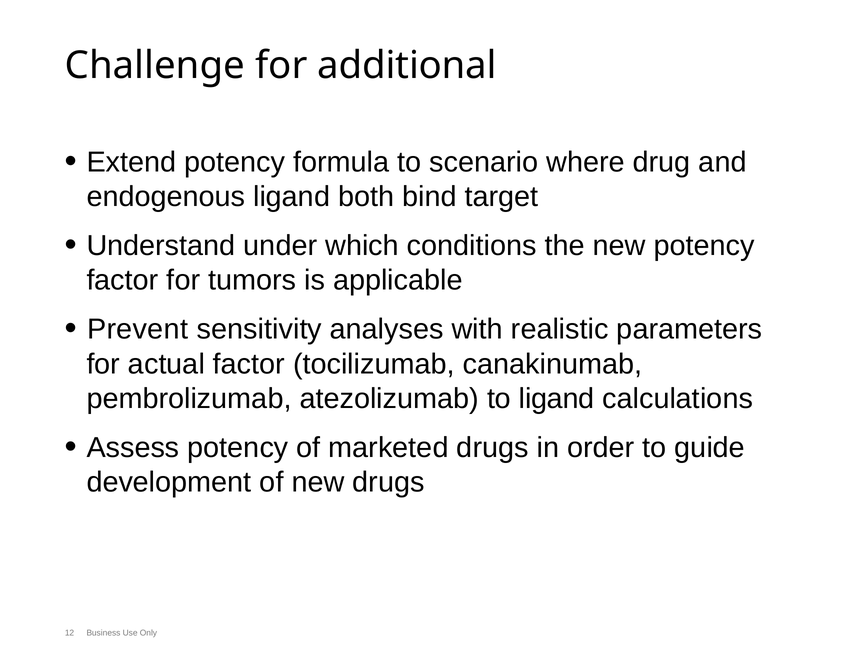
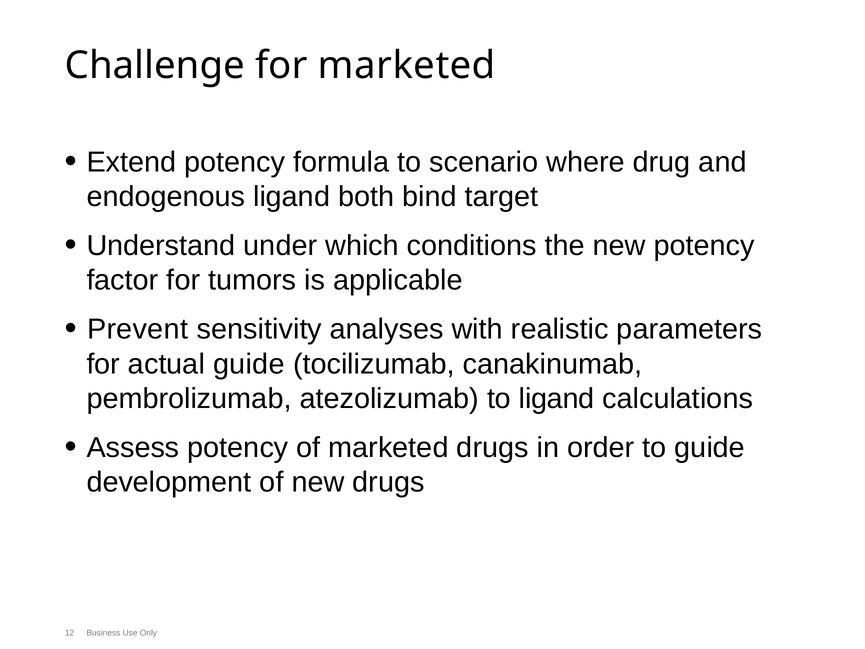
for additional: additional -> marketed (407, 66)
actual factor: factor -> guide (249, 364)
